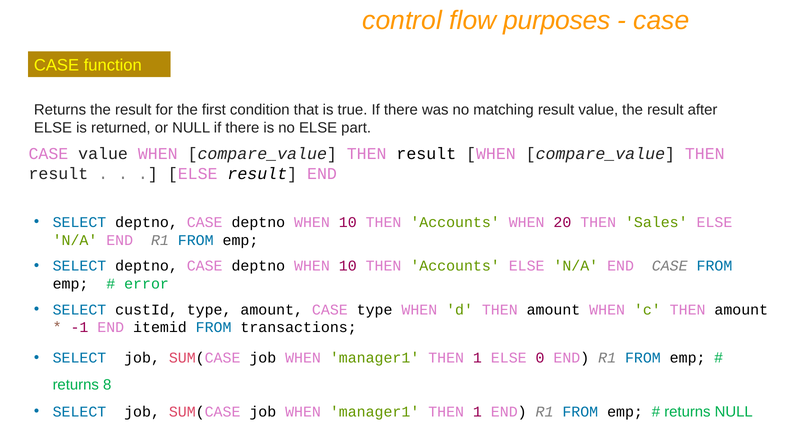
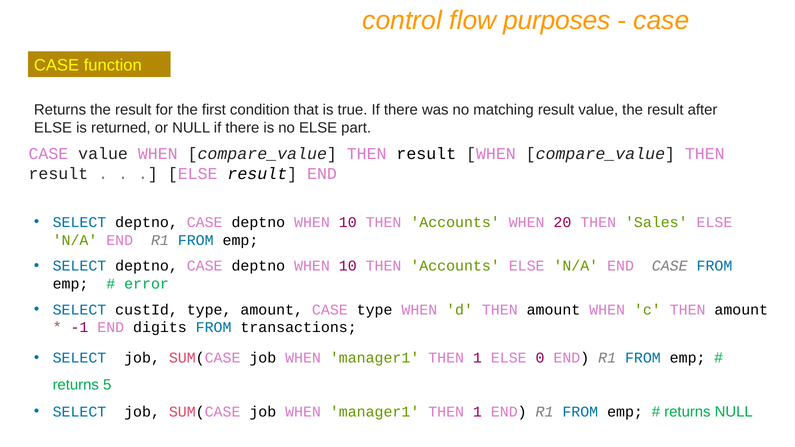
itemid: itemid -> digits (160, 328)
8: 8 -> 5 (107, 385)
